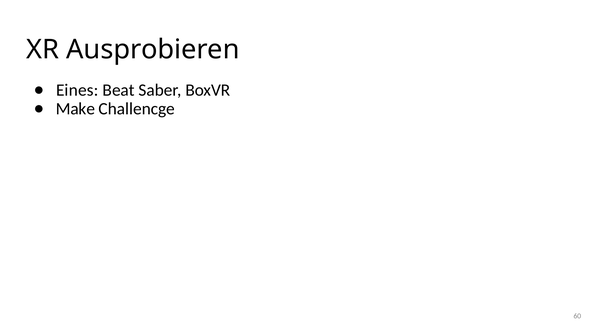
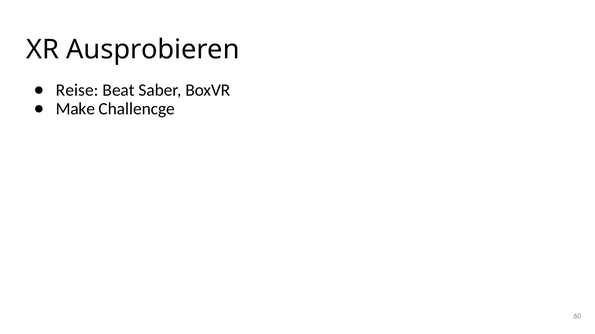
Eines: Eines -> Reise (77, 90)
